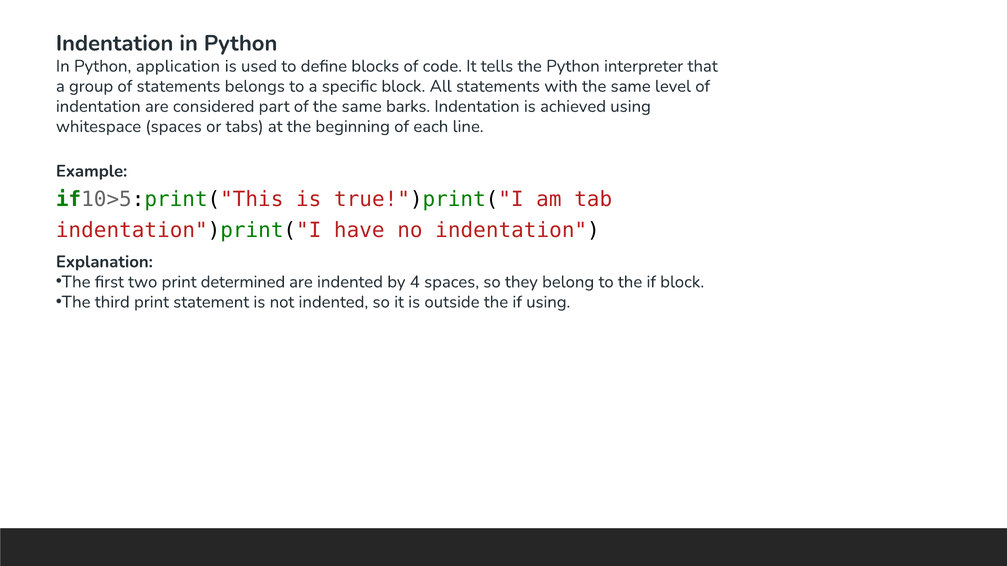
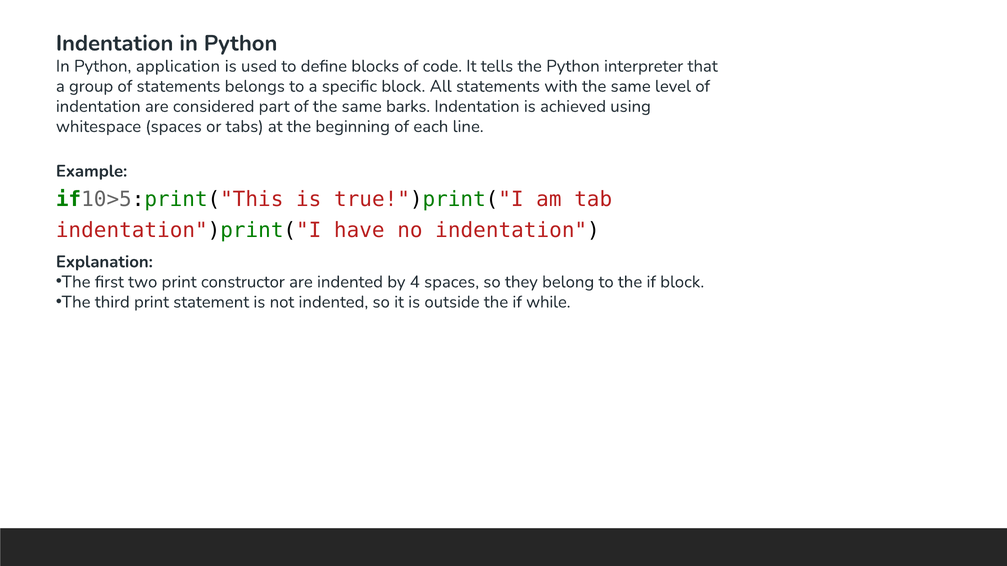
determined: determined -> constructor (243, 282)
if using: using -> while (548, 302)
